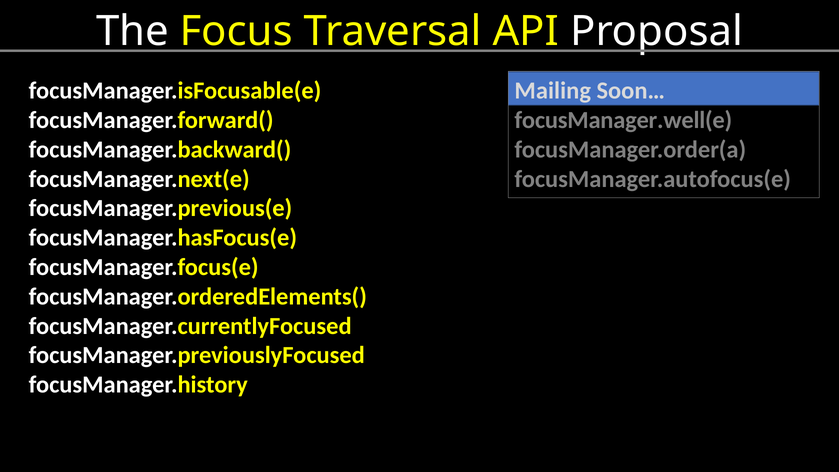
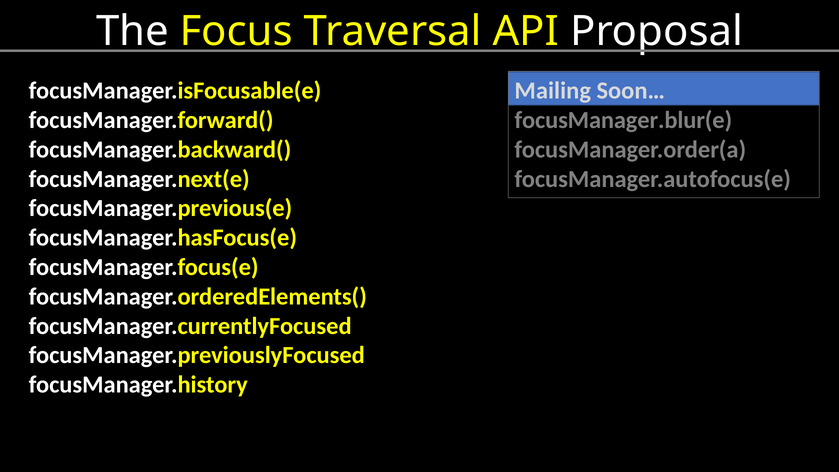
focusManager.well(e: focusManager.well(e -> focusManager.blur(e (623, 120)
